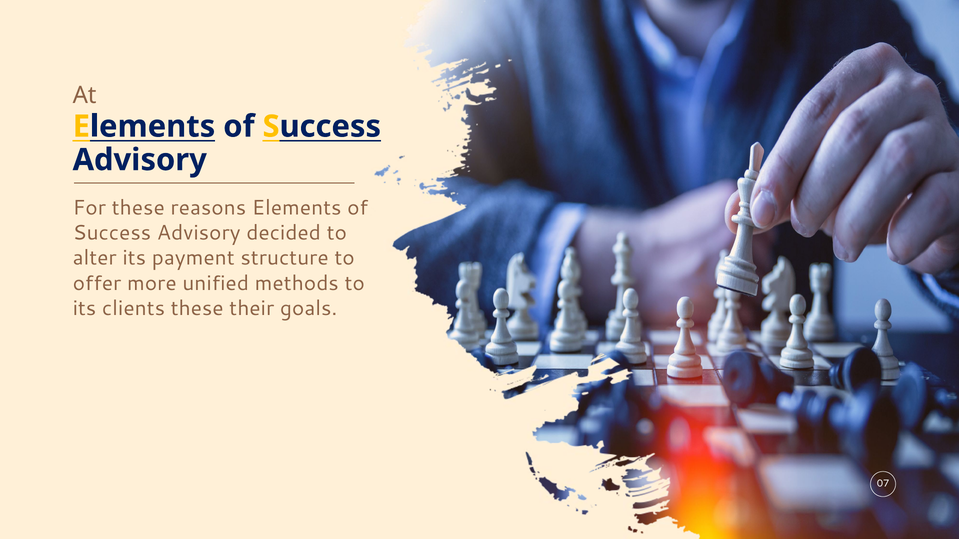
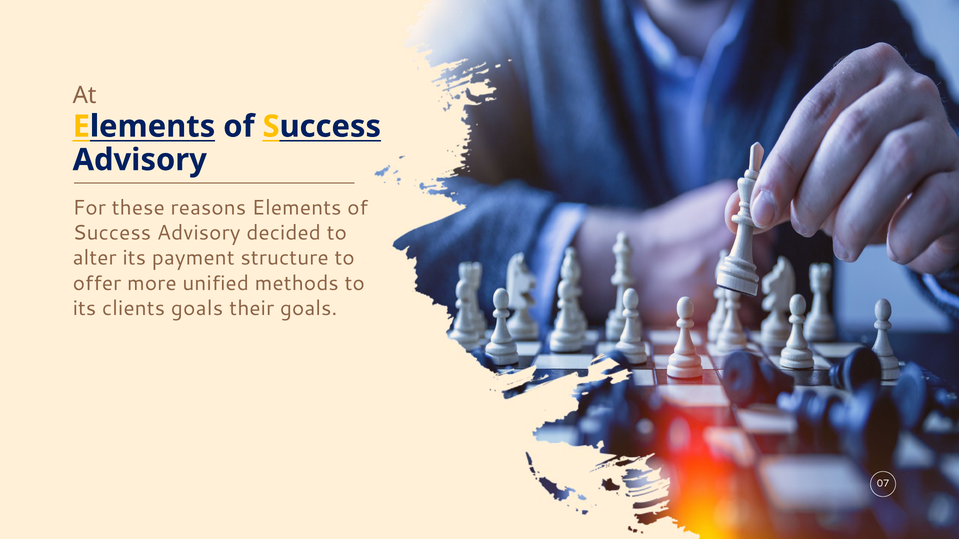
clients these: these -> goals (197, 309)
